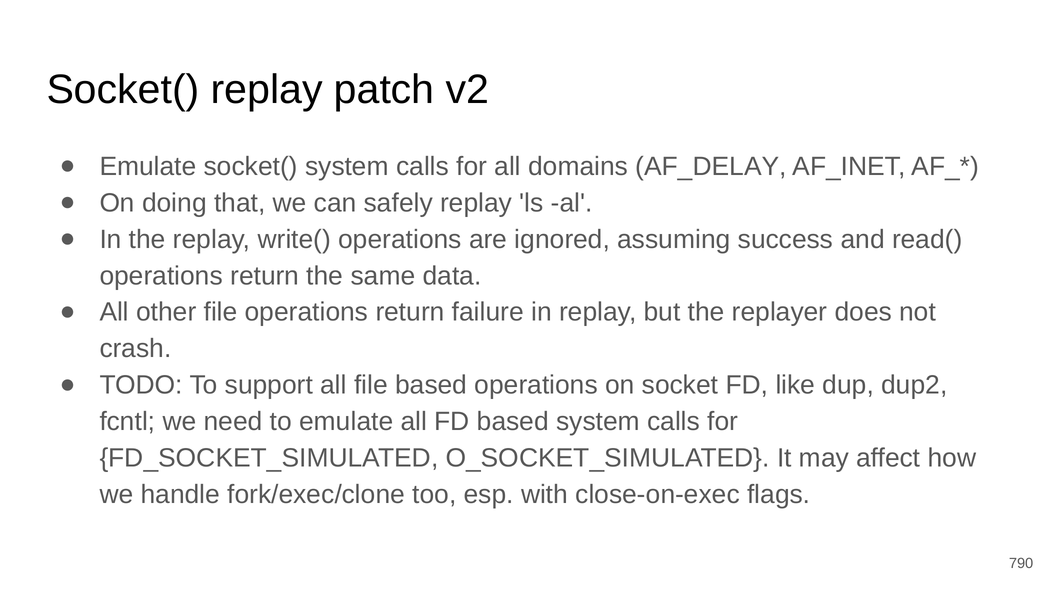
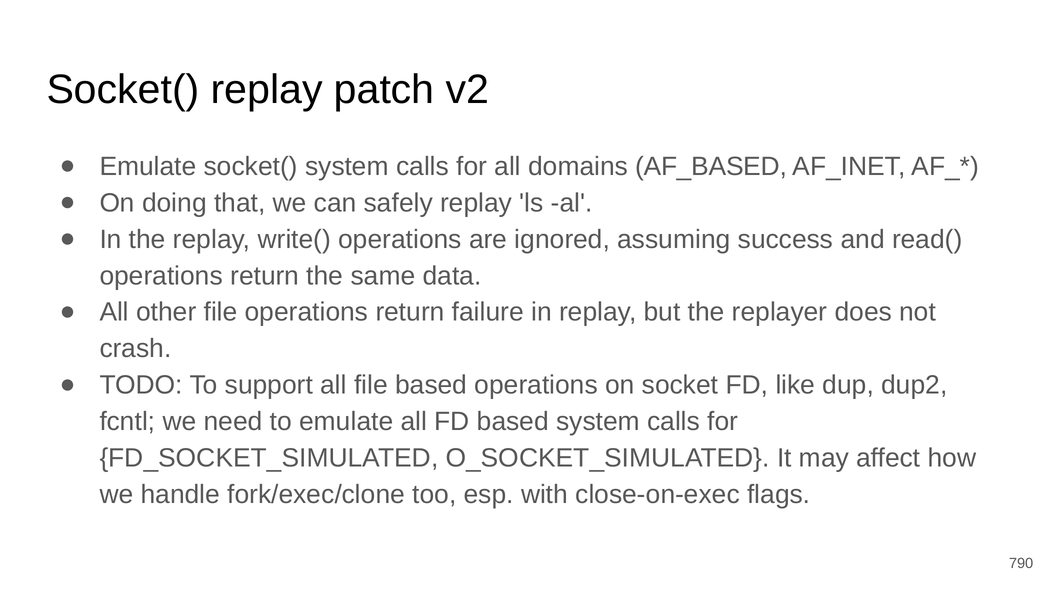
AF_DELAY: AF_DELAY -> AF_BASED (711, 166)
